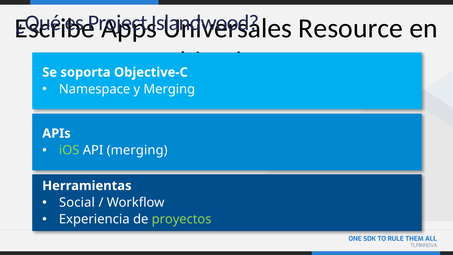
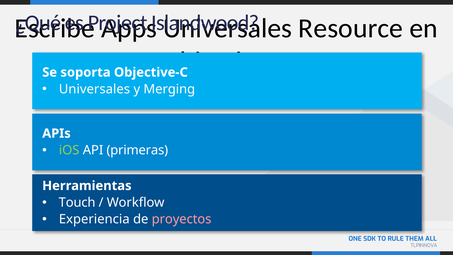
Namespace: Namespace -> Universales (94, 89)
API merging: merging -> primeras (137, 150)
Social: Social -> Touch (77, 202)
proyectos colour: light green -> pink (182, 219)
